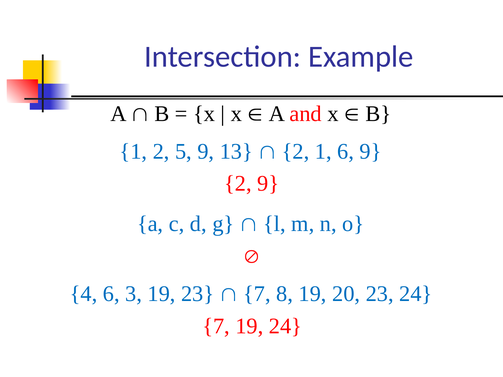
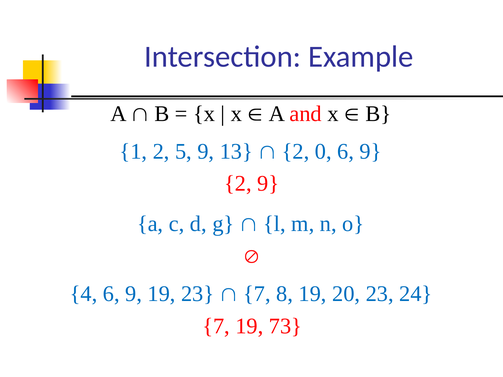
2 1: 1 -> 0 (323, 152)
4 6 3: 3 -> 9 (134, 294)
19 24: 24 -> 73 (285, 326)
